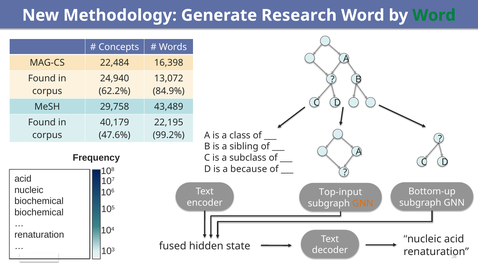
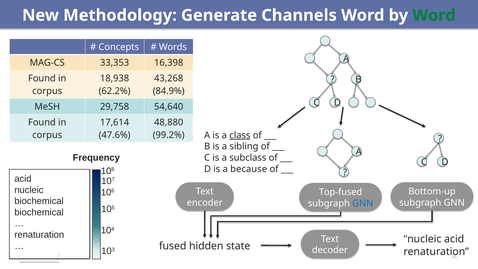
Research: Research -> Channels (299, 15)
22,484: 22,484 -> 33,353 (115, 63)
24,940: 24,940 -> 18,938 (115, 79)
13,072: 13,072 -> 43,268 (169, 79)
43,489: 43,489 -> 54,640 (169, 107)
40,179: 40,179 -> 17,614 (115, 122)
22,195: 22,195 -> 48,880 (169, 122)
class underline: none -> present (240, 135)
Top-input: Top-input -> Top-fused (341, 192)
GNN colour: orange -> blue (363, 203)
